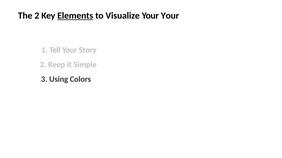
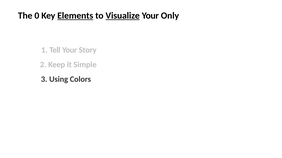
2: 2 -> 0 (37, 16)
Visualize underline: none -> present (123, 16)
Your Your: Your -> Only (170, 16)
